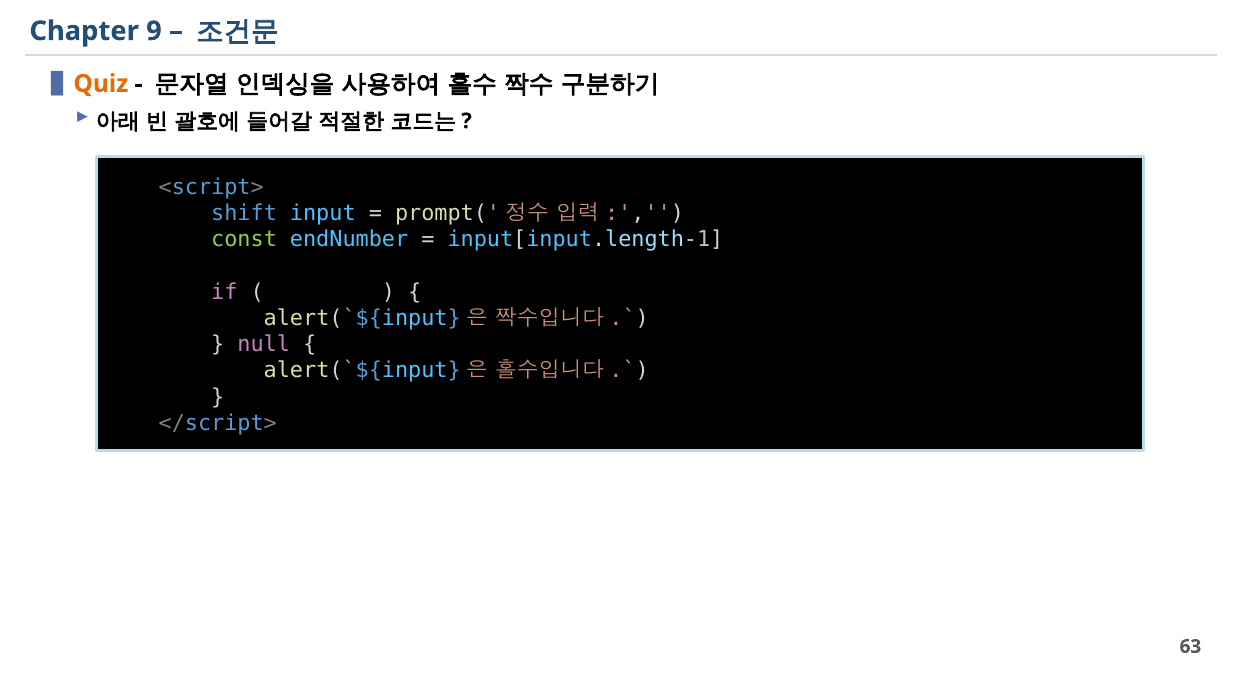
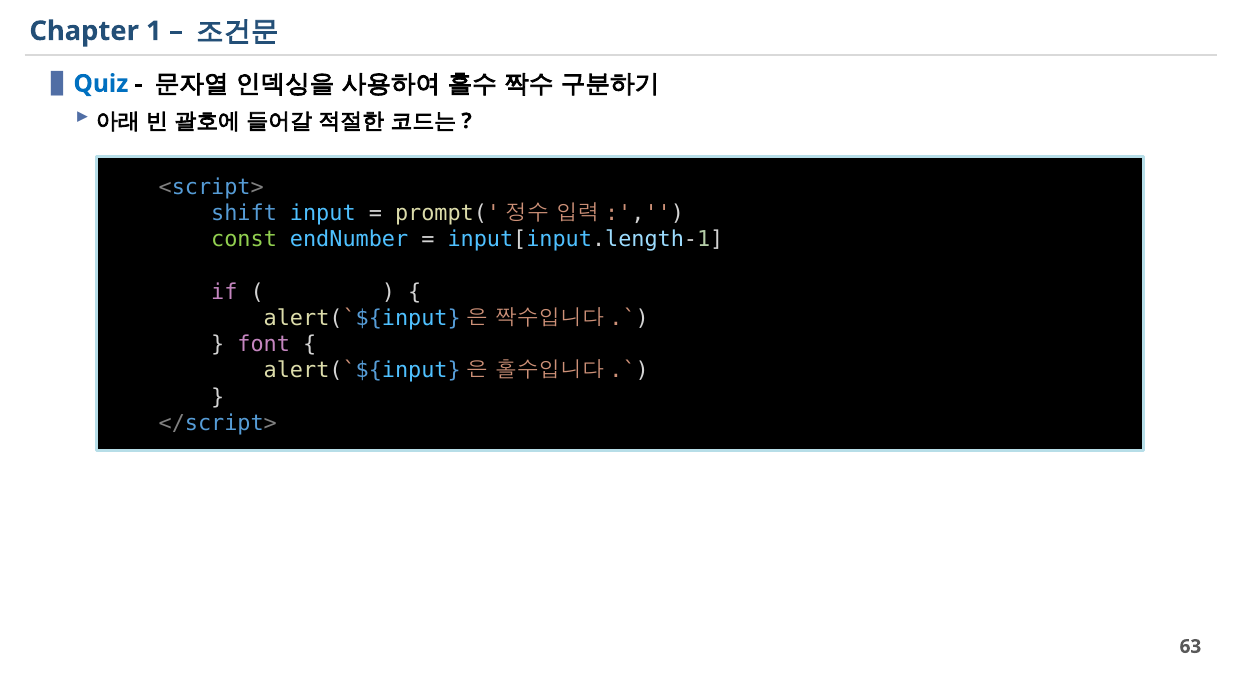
9: 9 -> 1 (154, 31)
Quiz colour: orange -> blue (101, 84)
null: null -> font (264, 344)
